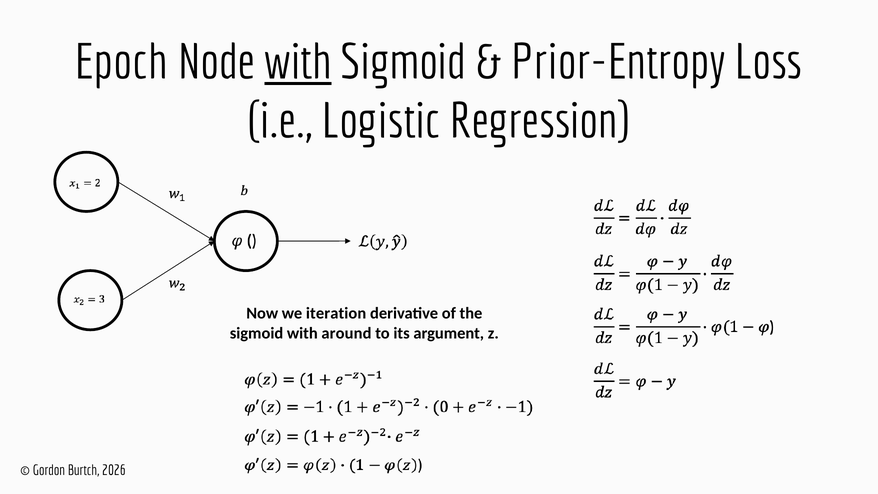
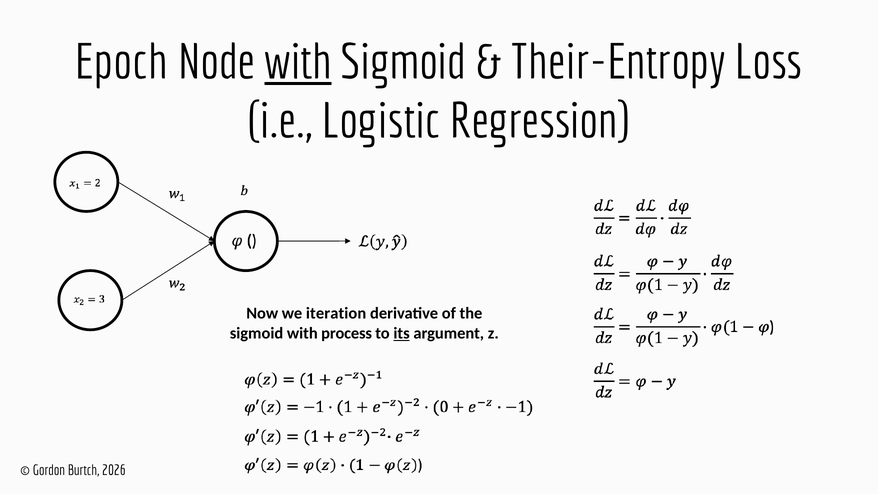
Prior-Entropy: Prior-Entropy -> Their-Entropy (618, 62)
around: around -> process (347, 333)
its underline: none -> present (402, 333)
